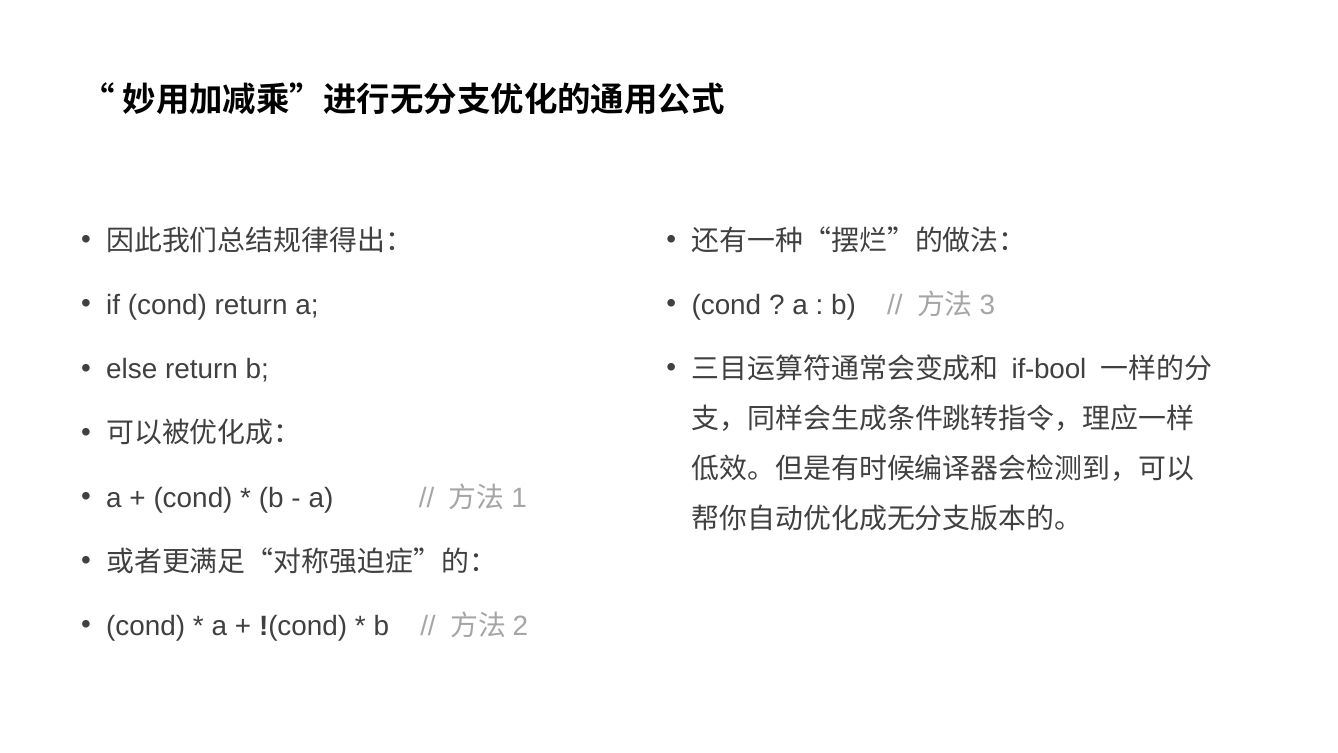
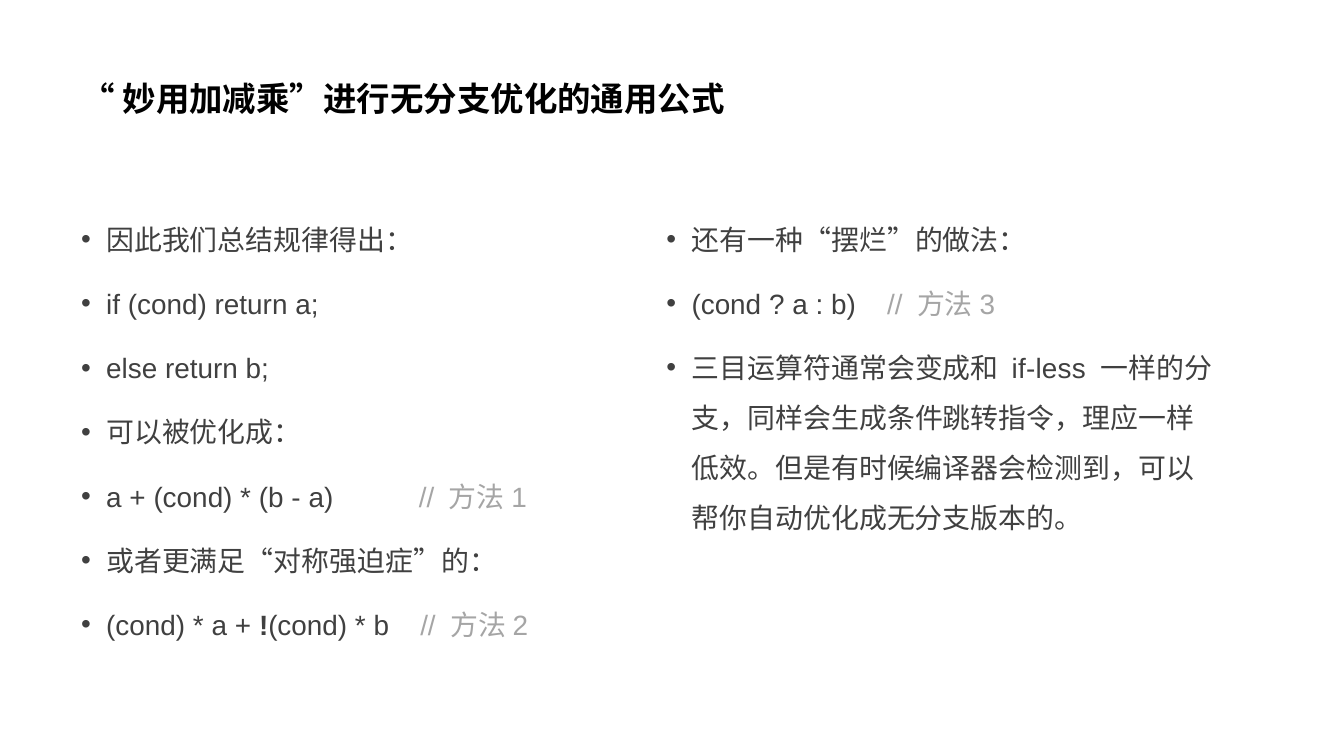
if-bool: if-bool -> if-less (1049, 369)
